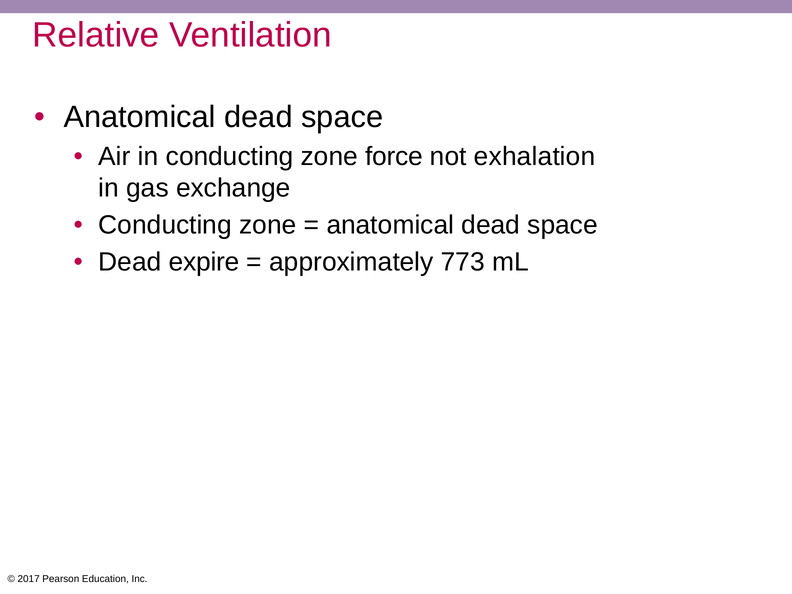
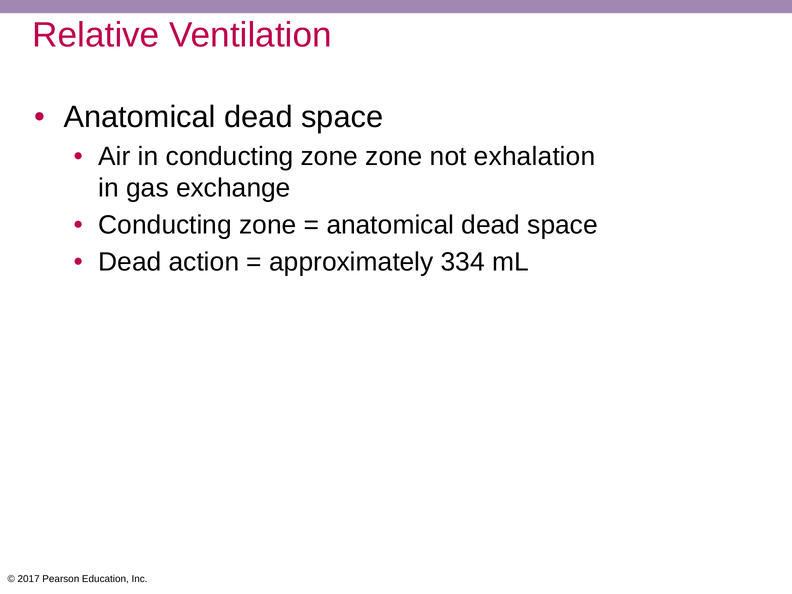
zone force: force -> zone (394, 156)
expire: expire -> action (204, 262)
773: 773 -> 334 (463, 262)
